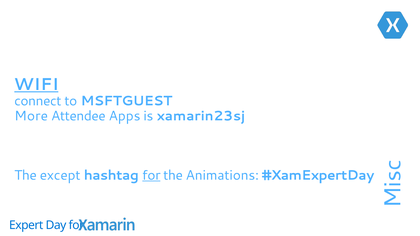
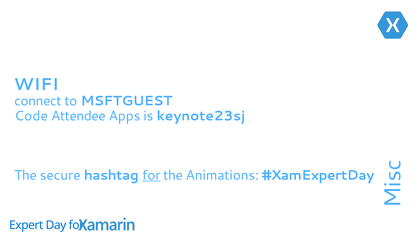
WIFI underline: present -> none (36, 85)
More: More -> Code (31, 116)
xamarin23sj: xamarin23sj -> keynote23sj (201, 116)
except: except -> secure (60, 175)
